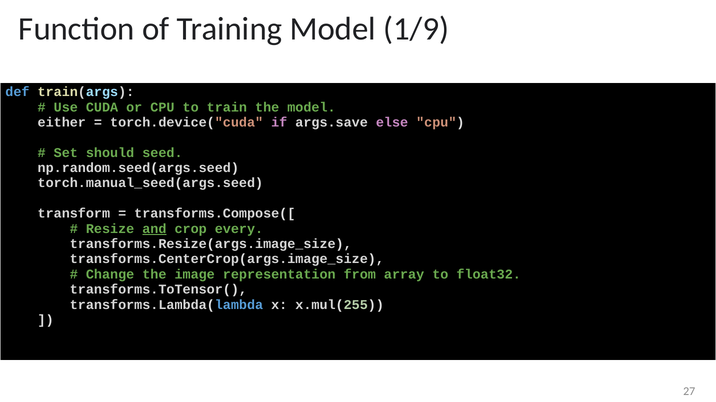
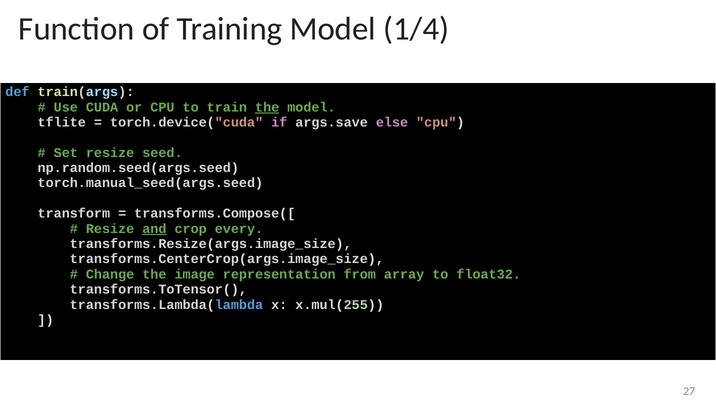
1/9: 1/9 -> 1/4 (416, 29)
the underline: none -> present (267, 107)
either: either -> tflite (62, 123)
Set should: should -> resize (110, 153)
